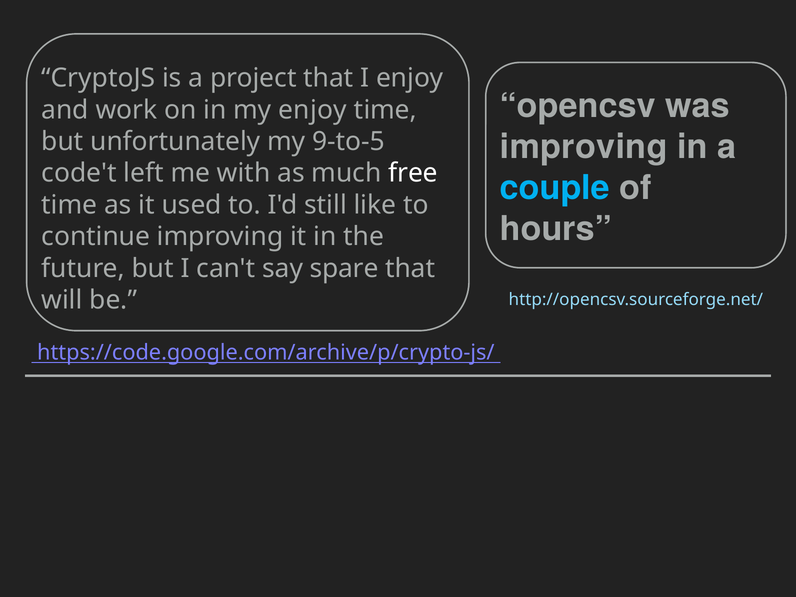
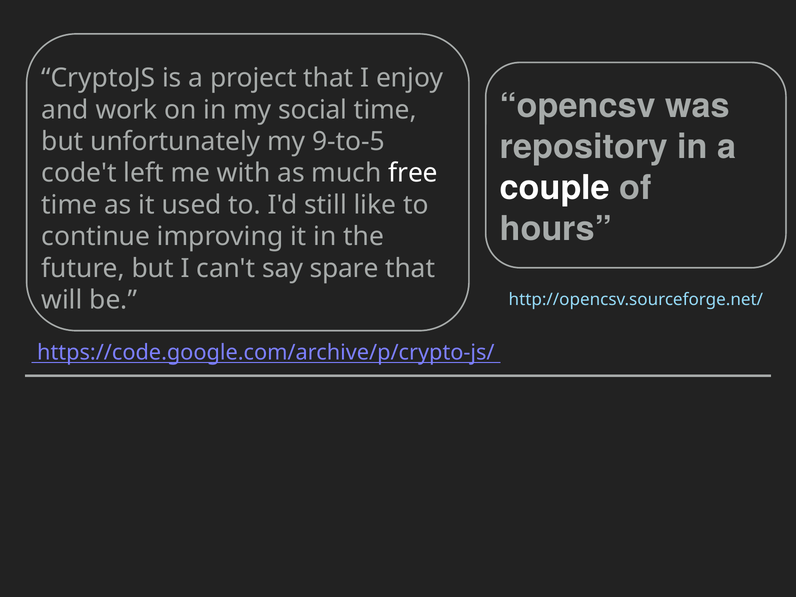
my enjoy: enjoy -> social (313, 110)
improving: improving -> repository (584, 147)
couple colour: light blue -> white (555, 188)
